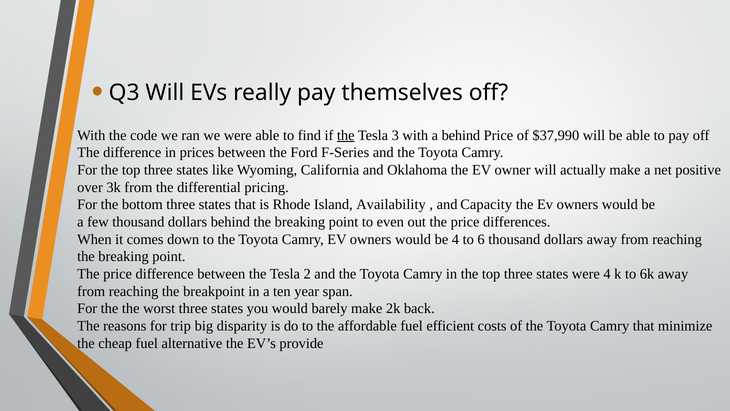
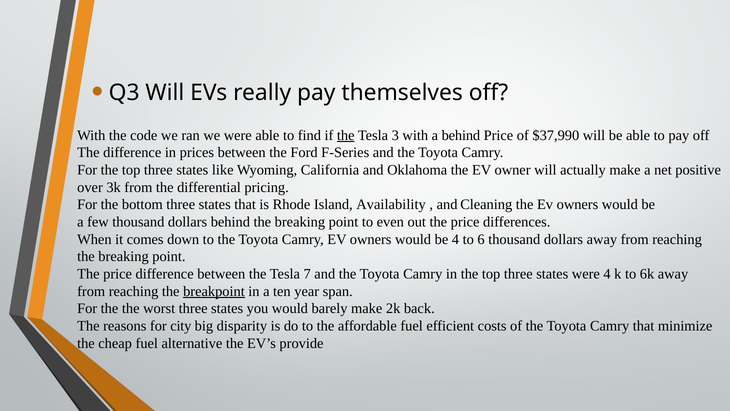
Capacity: Capacity -> Cleaning (486, 204)
2: 2 -> 7 (307, 274)
breakpoint underline: none -> present (214, 291)
trip: trip -> city (181, 326)
